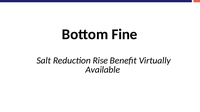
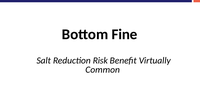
Rise: Rise -> Risk (100, 61)
Available: Available -> Common (103, 70)
